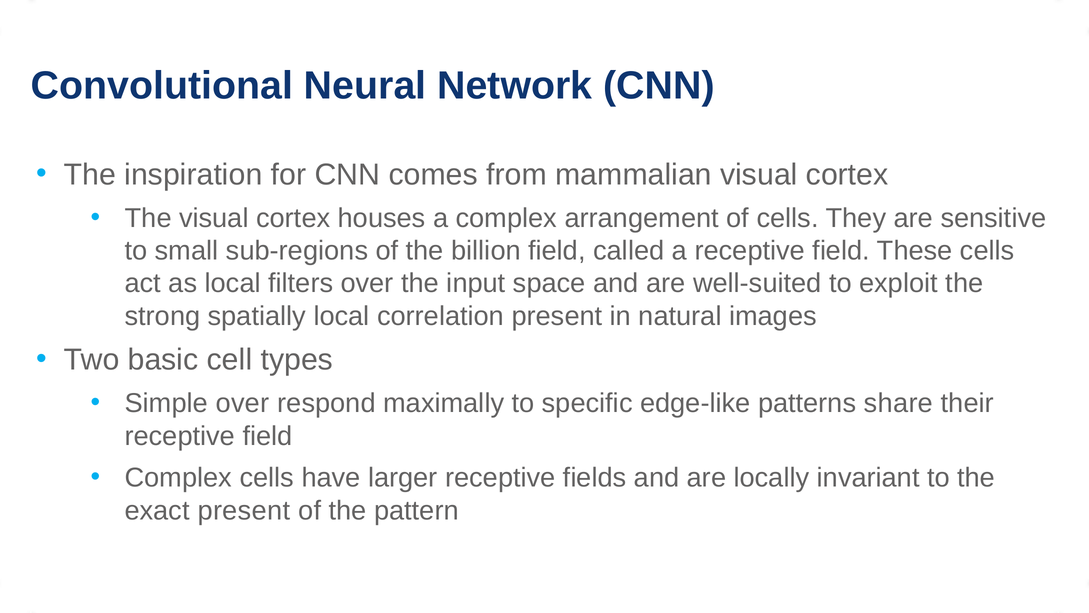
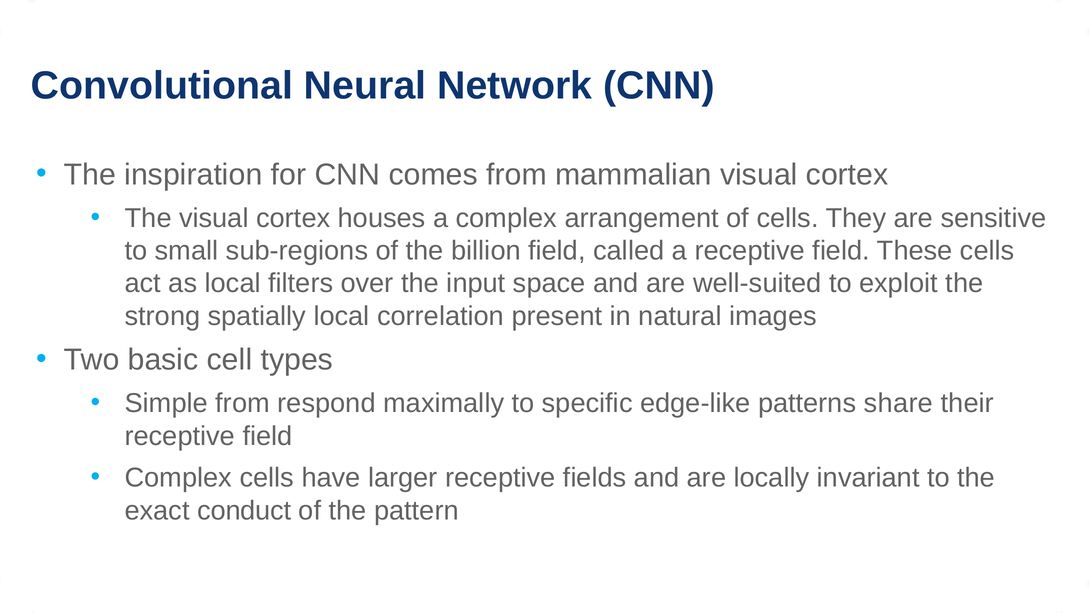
Simple over: over -> from (243, 403)
exact present: present -> conduct (244, 510)
